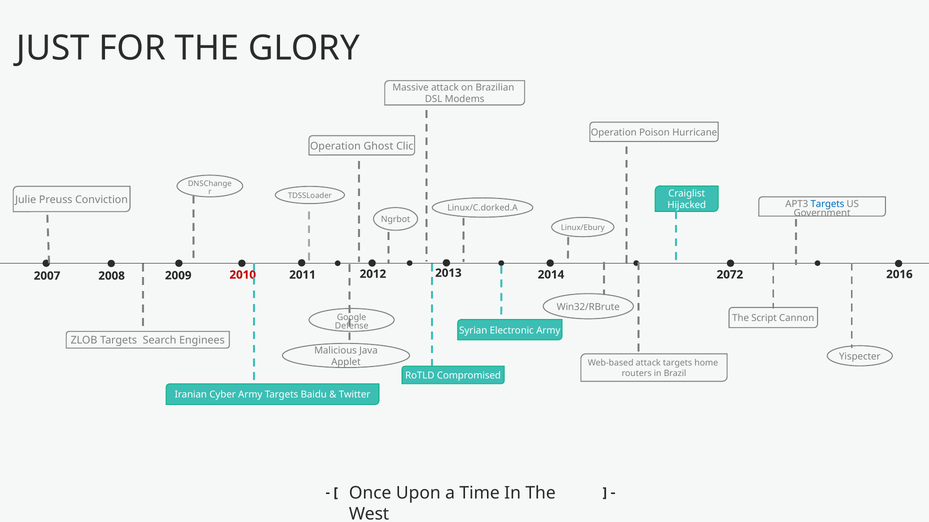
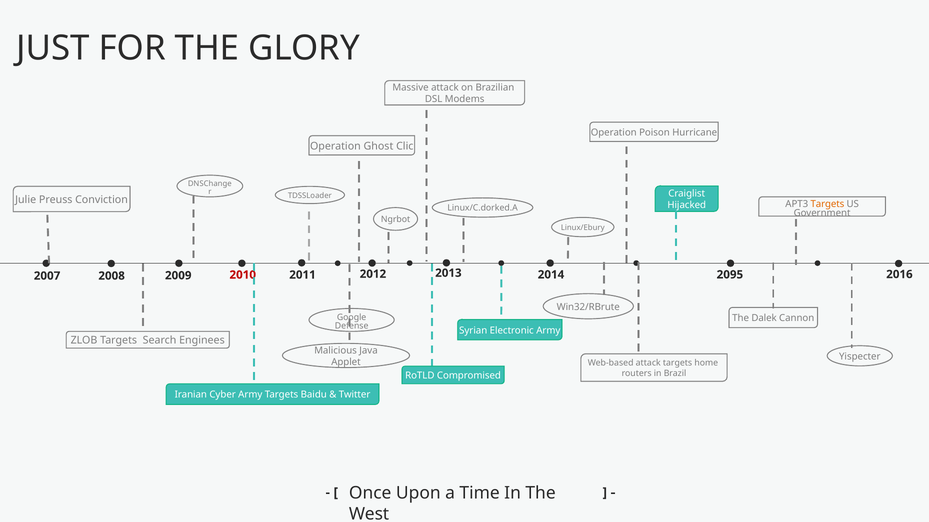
Targets colour: blue -> orange (827, 204)
2072: 2072 -> 2095 (730, 275)
Script: Script -> Dalek (764, 319)
